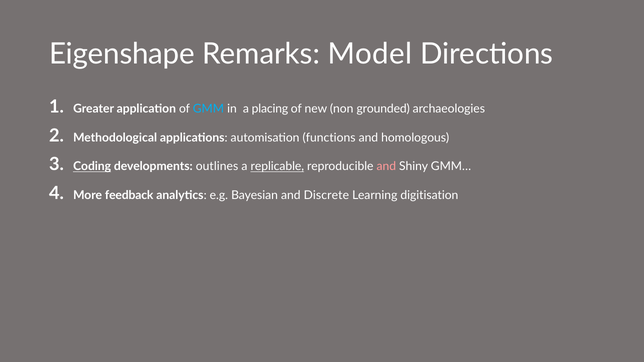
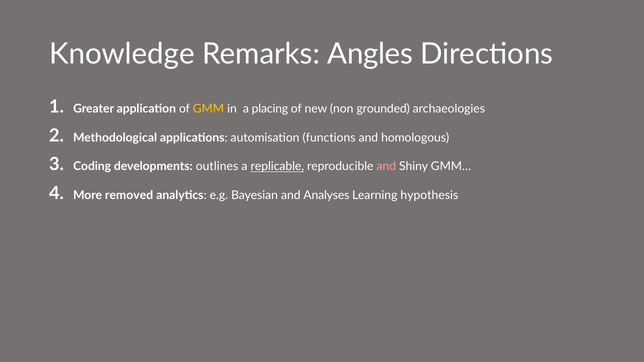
Eigenshape: Eigenshape -> Knowledge (122, 54)
Model: Model -> Angles (370, 54)
GMM colour: light blue -> yellow (208, 109)
Coding underline: present -> none (92, 167)
feedback: feedback -> removed (129, 196)
Discrete: Discrete -> Analyses (326, 196)
digitisation: digitisation -> hypothesis (429, 196)
